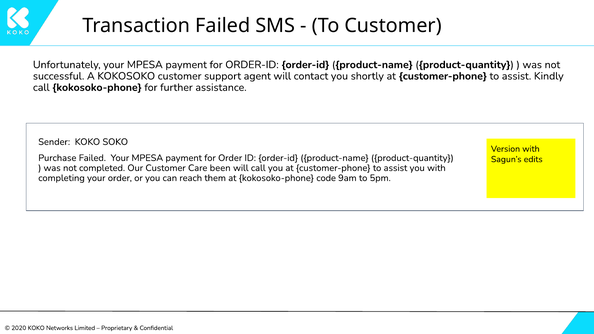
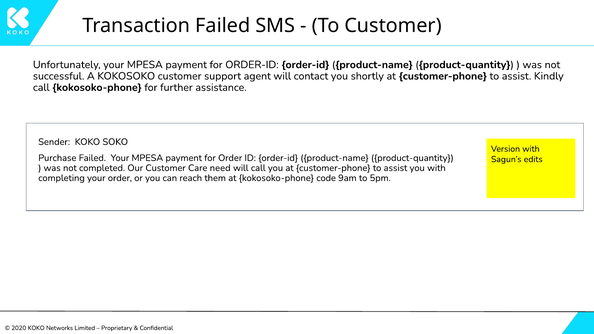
been: been -> need (220, 168)
